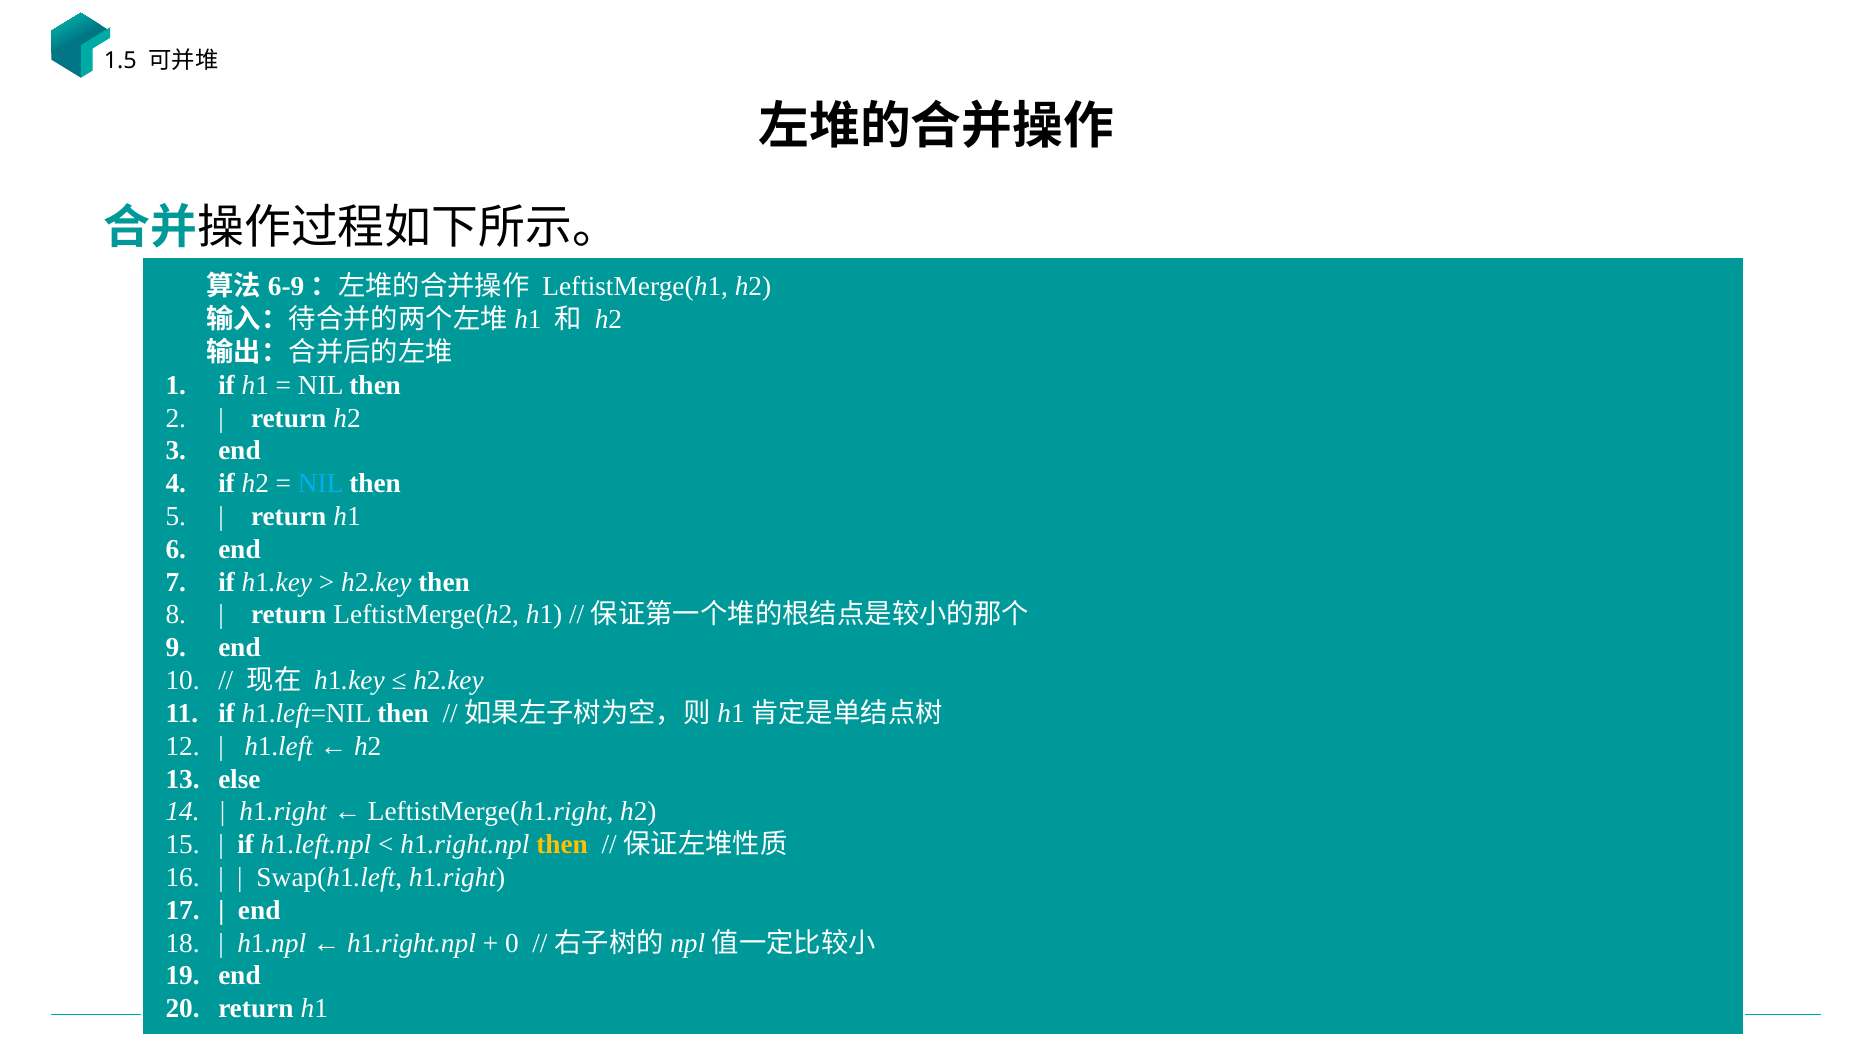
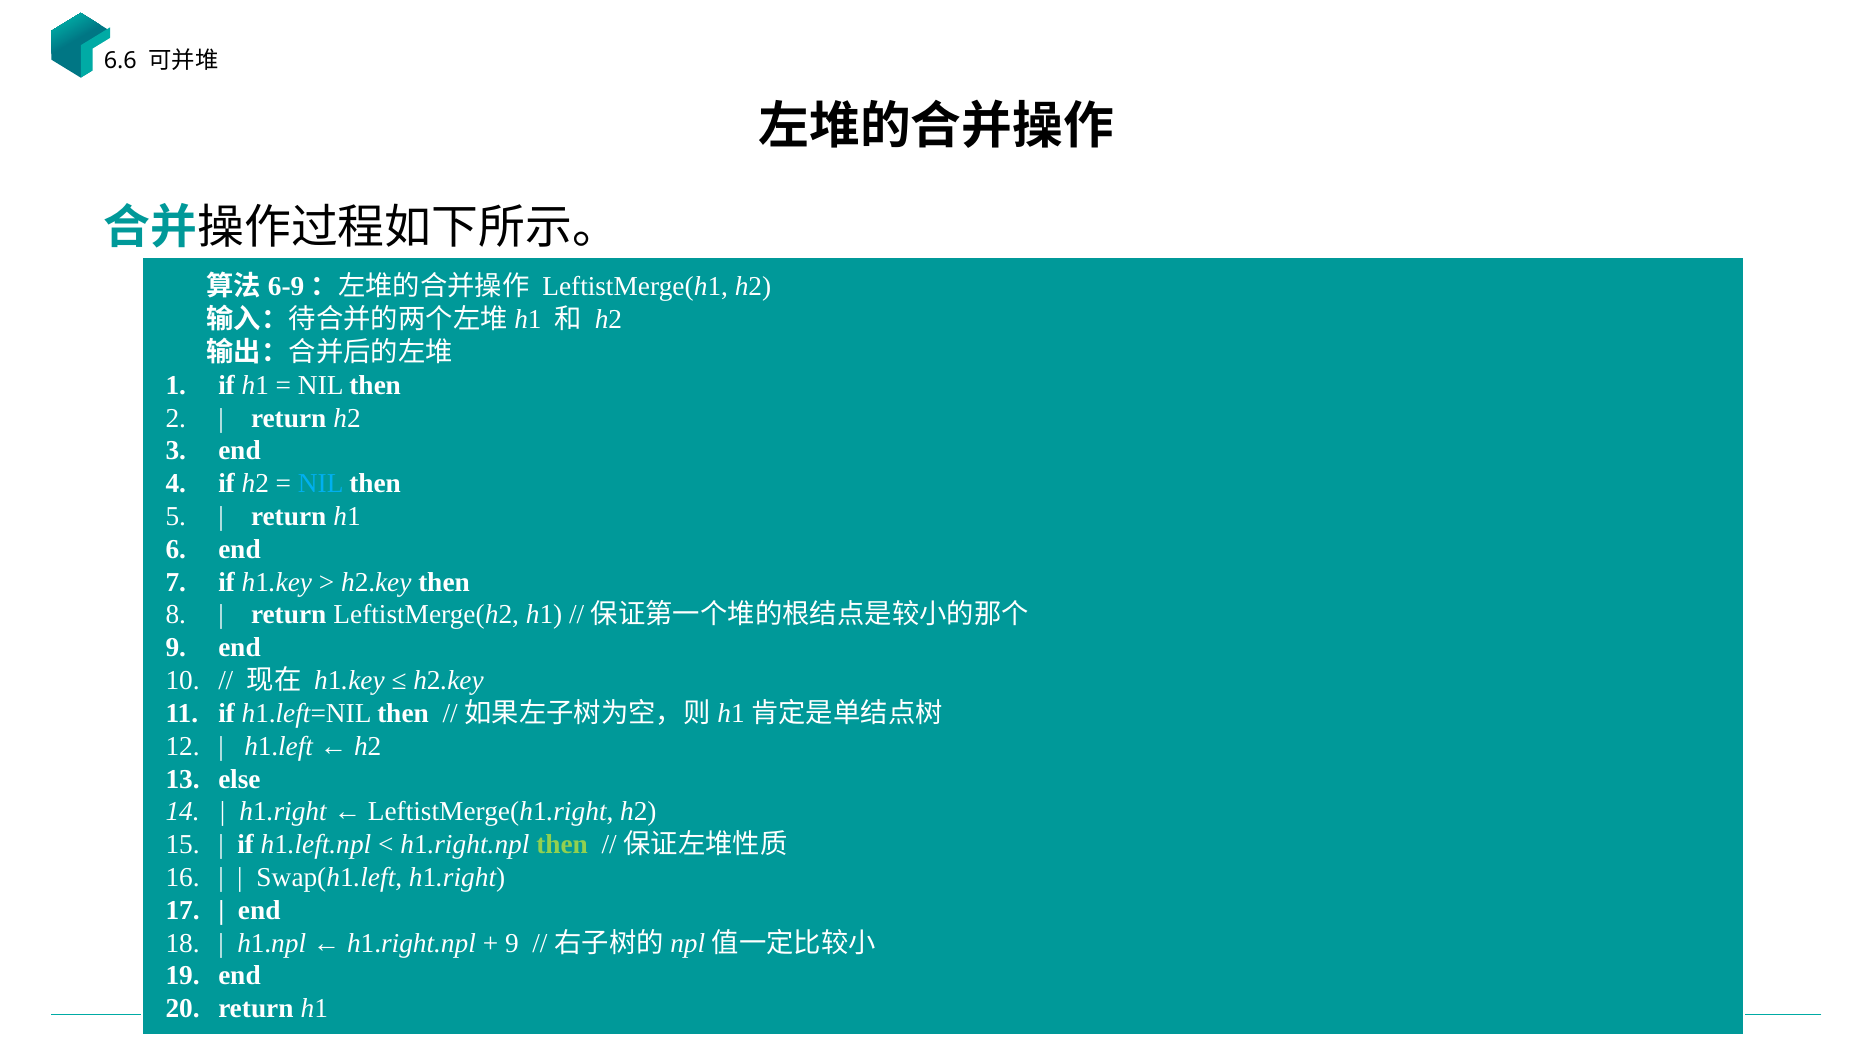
1.5: 1.5 -> 6.6 (120, 61)
then colour: yellow -> light green (562, 844)
0: 0 -> 9 (512, 943)
